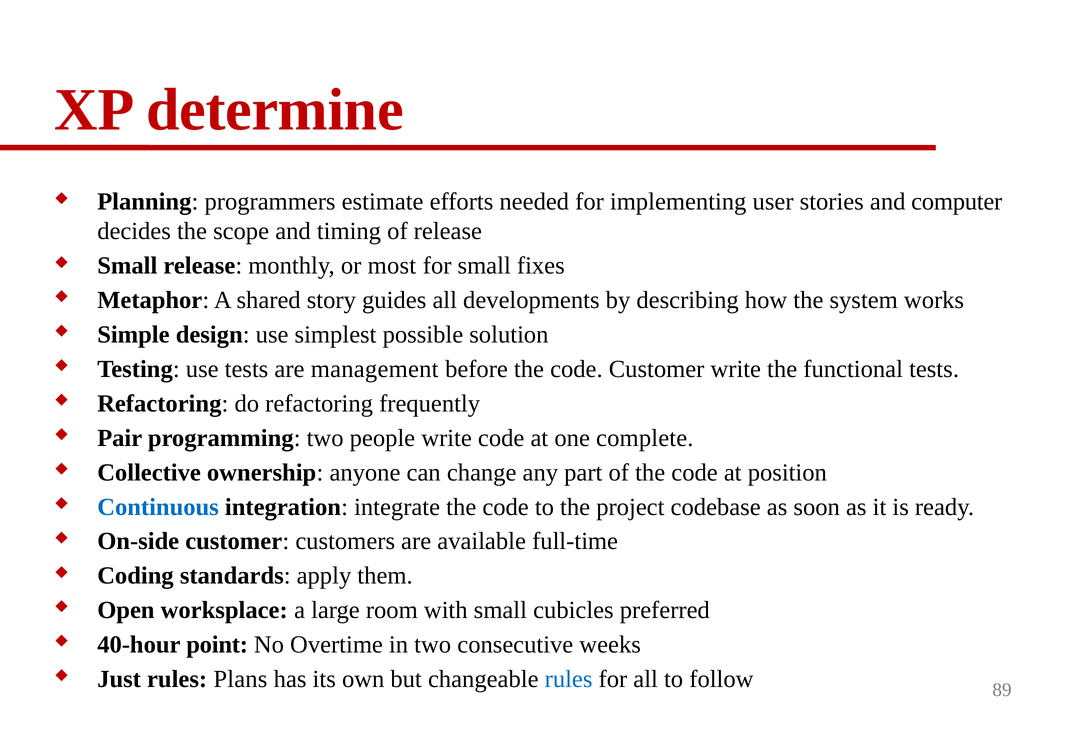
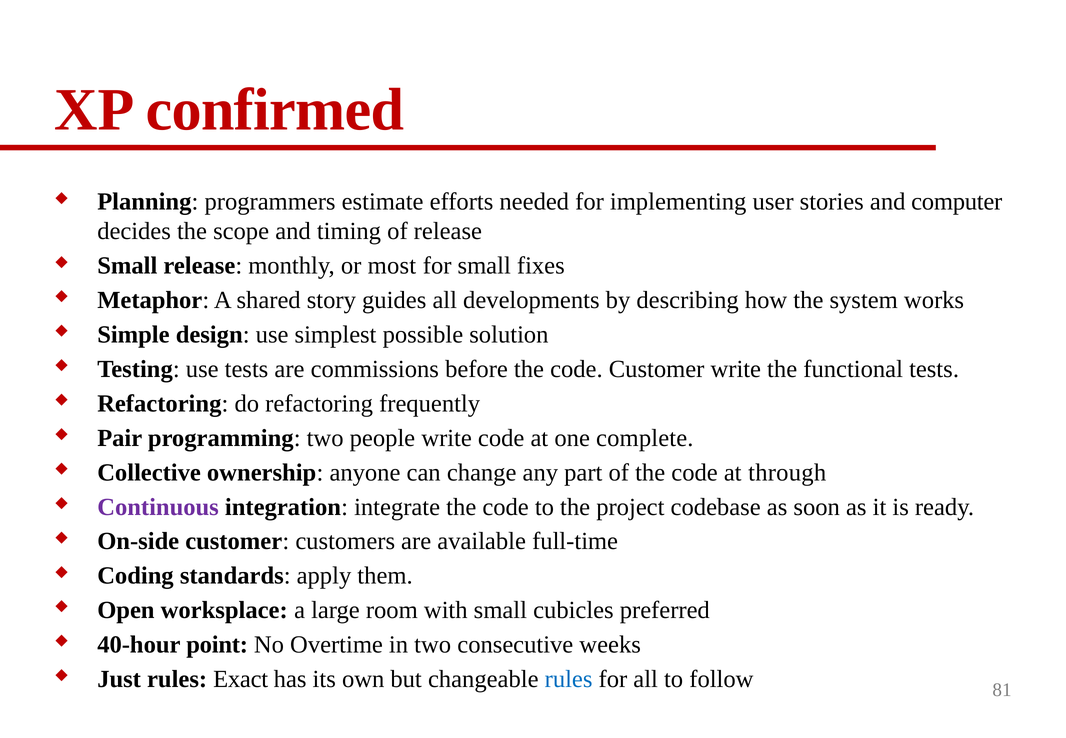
determine: determine -> confirmed (275, 110)
management: management -> commissions (375, 369)
position: position -> through (787, 473)
Continuous colour: blue -> purple (158, 507)
Plans: Plans -> Exact (241, 679)
89: 89 -> 81 (1002, 690)
